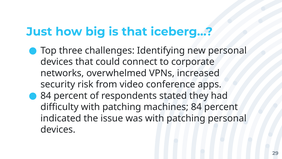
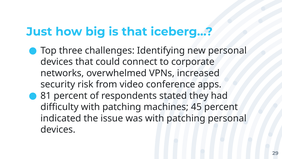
84: 84 -> 81 (46, 96)
machines 84: 84 -> 45 (196, 107)
